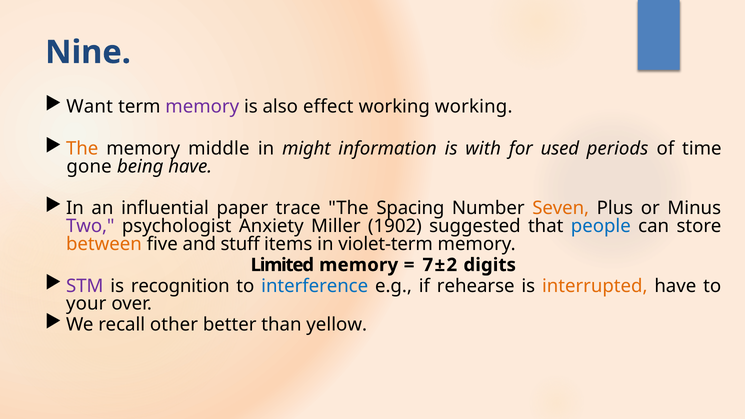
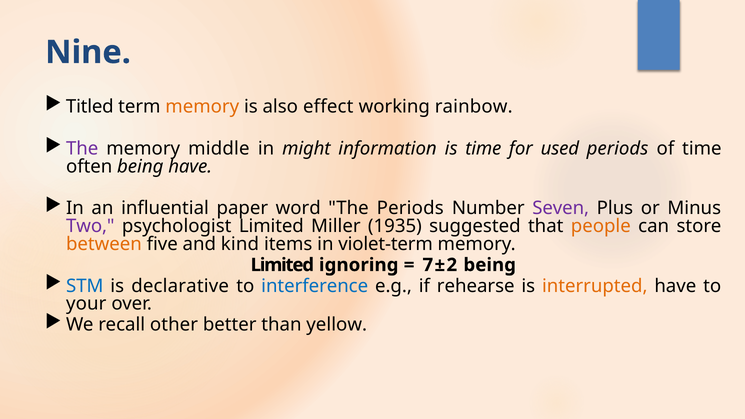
Want: Want -> Titled (90, 107)
memory colour: purple -> orange (202, 107)
working working: working -> rainbow (474, 107)
The colour: orange -> purple (82, 149)
is with: with -> time (483, 149)
gone: gone -> often (89, 166)
trace: trace -> word (298, 208)
The Spacing: Spacing -> Periods (410, 208)
Seven colour: orange -> purple (561, 208)
psychologist Anxiety: Anxiety -> Limited (271, 226)
1902: 1902 -> 1935 (395, 226)
people colour: blue -> orange (601, 226)
stuff: stuff -> kind (240, 244)
Limited memory: memory -> ignoring (359, 265)
7±2 digits: digits -> being (490, 265)
STM colour: purple -> blue (85, 286)
recognition: recognition -> declarative (180, 286)
